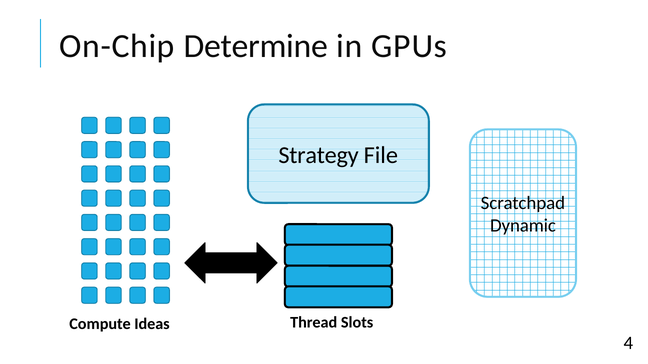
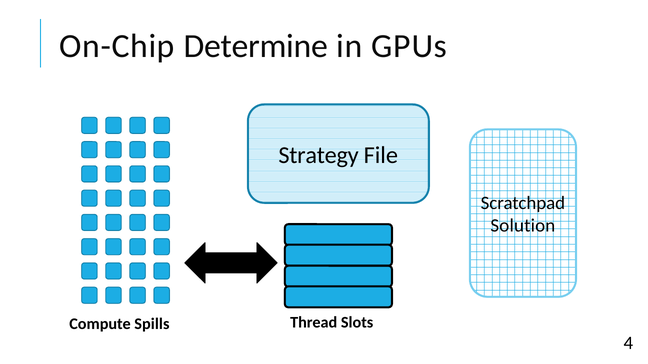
Dynamic: Dynamic -> Solution (523, 226)
Ideas: Ideas -> Spills (152, 324)
